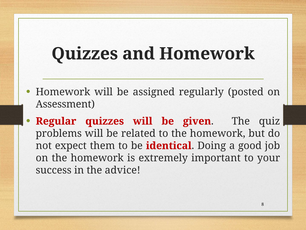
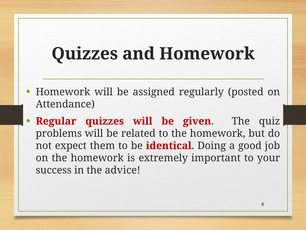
Assessment: Assessment -> Attendance (65, 104)
